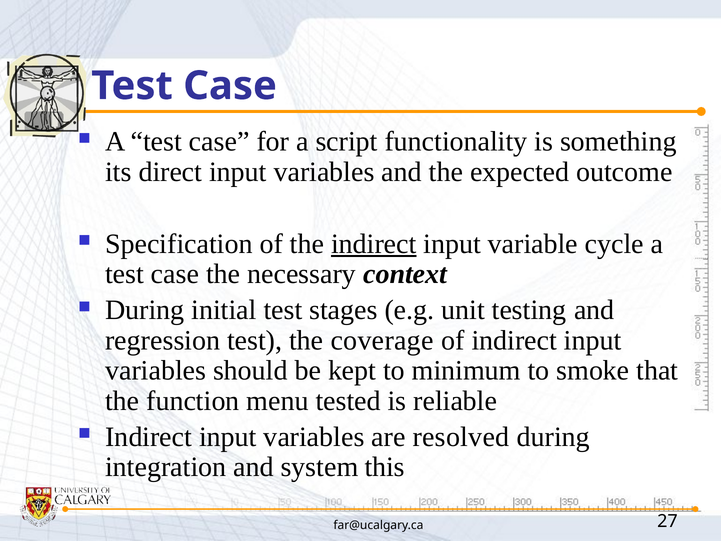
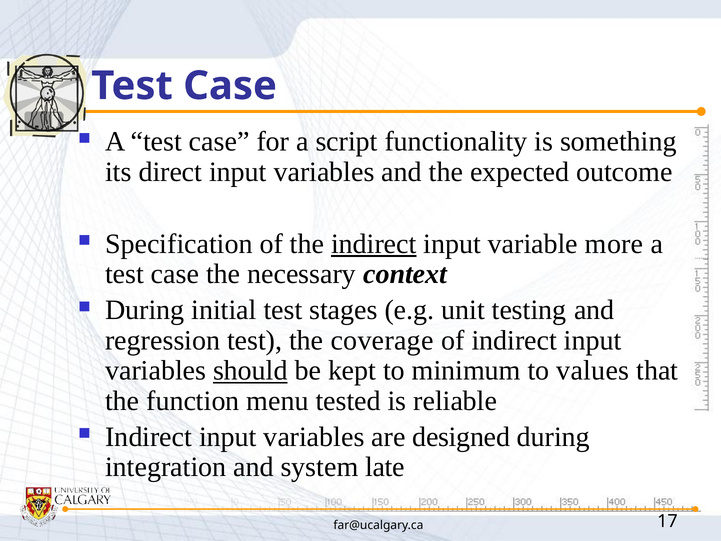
cycle: cycle -> more (614, 244)
should underline: none -> present (250, 371)
smoke: smoke -> values (593, 371)
resolved: resolved -> designed (461, 437)
this: this -> late (385, 467)
27: 27 -> 17 (667, 521)
